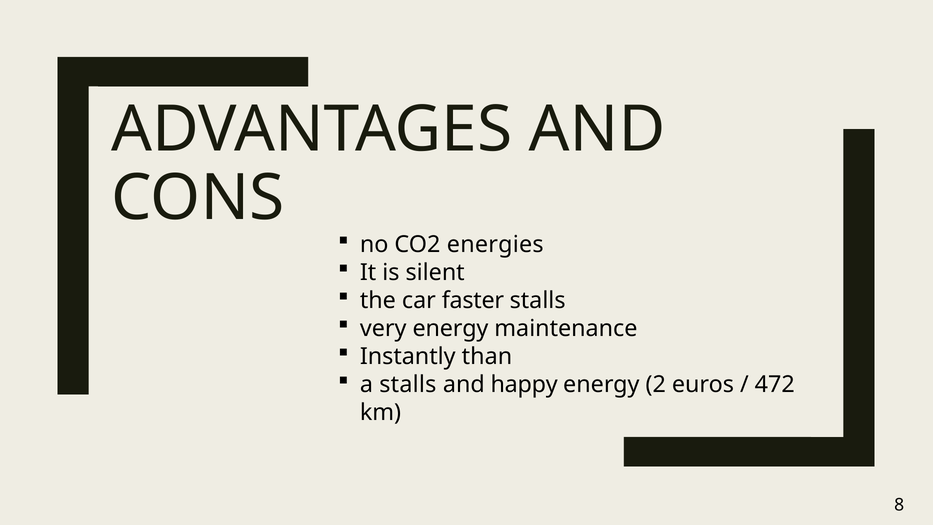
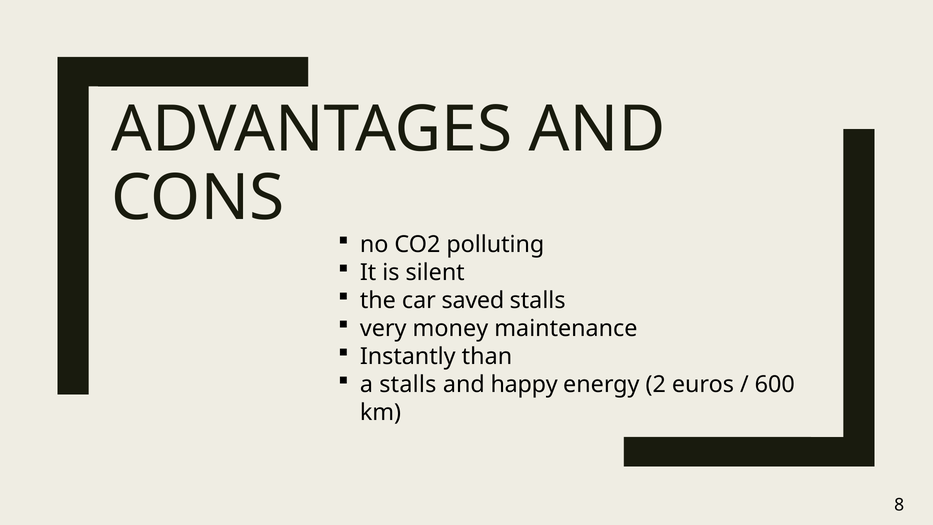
energies: energies -> polluting (495, 245)
faster: faster -> saved (473, 301)
very energy: energy -> money (450, 329)
472: 472 -> 600 (775, 385)
